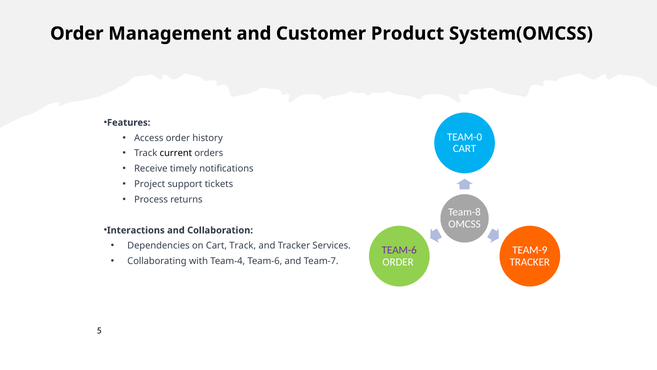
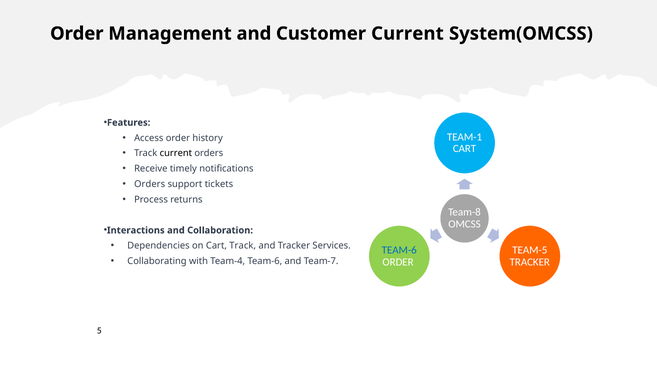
Customer Product: Product -> Current (407, 34)
TEAM-0: TEAM-0 -> TEAM-1 (465, 137)
Project: Project -> Orders (150, 184)
TEAM-6 colour: purple -> blue (399, 250)
TEAM-9: TEAM-9 -> TEAM-5 (530, 250)
